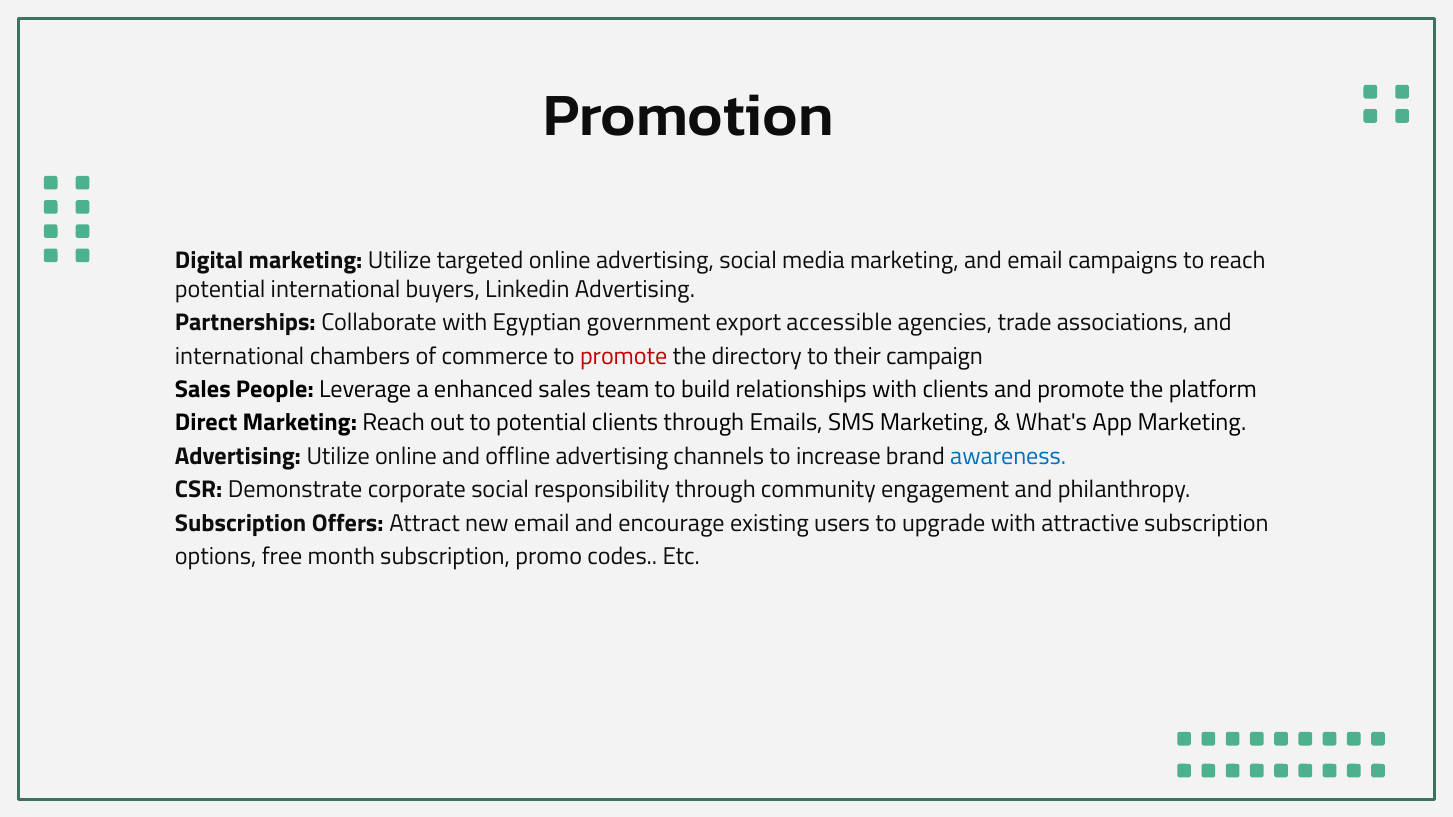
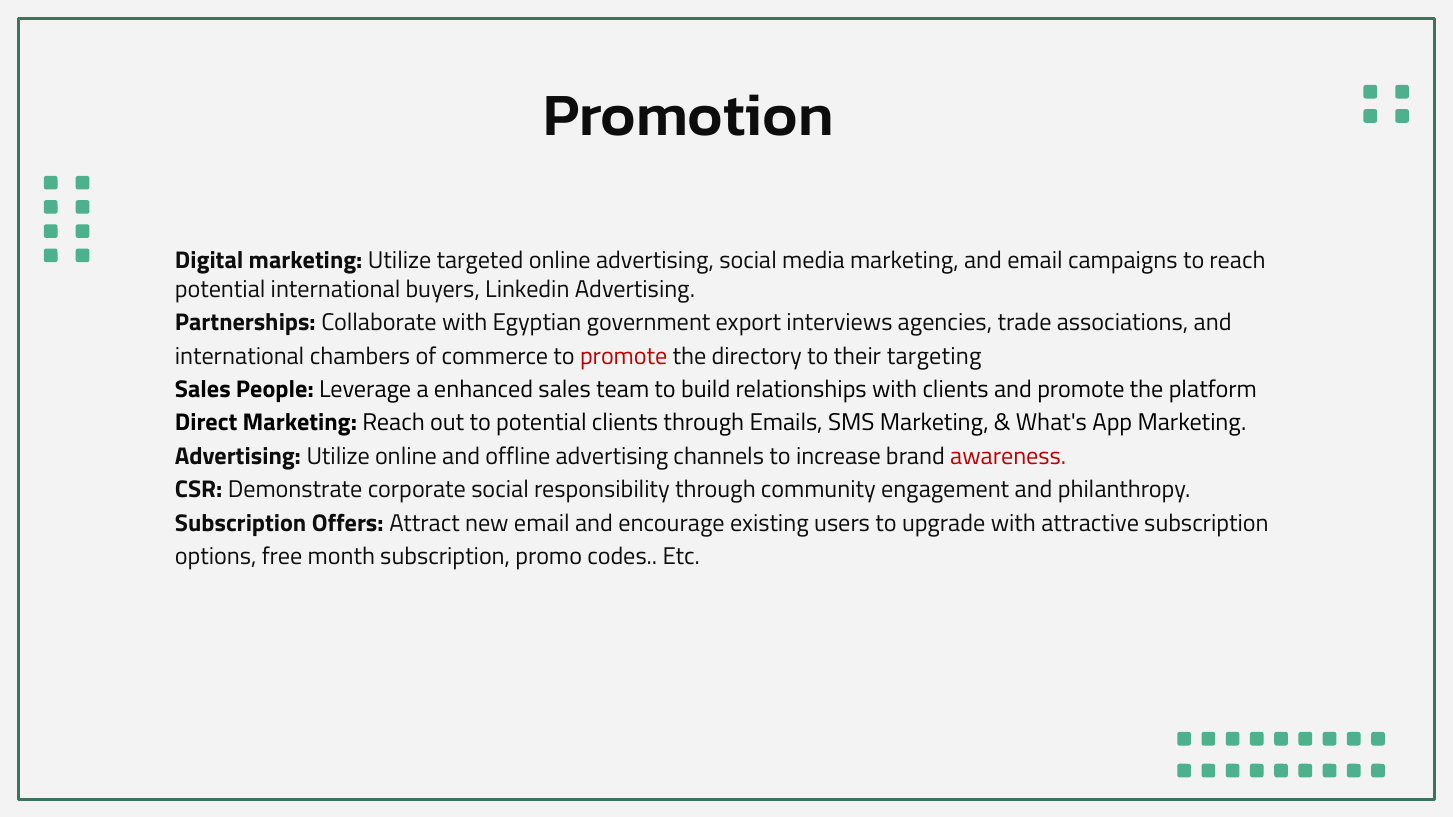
accessible: accessible -> interviews (840, 323)
campaign: campaign -> targeting (934, 356)
awareness colour: blue -> red (1008, 457)
